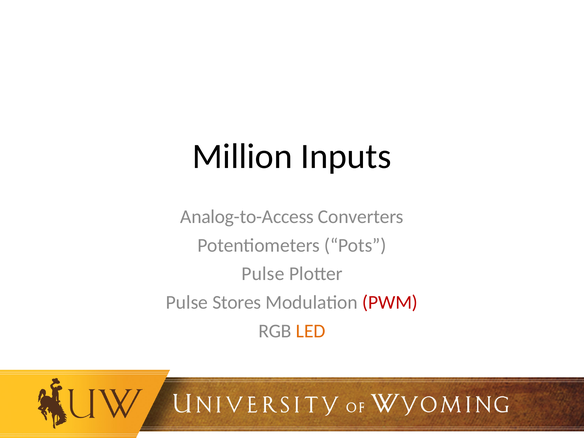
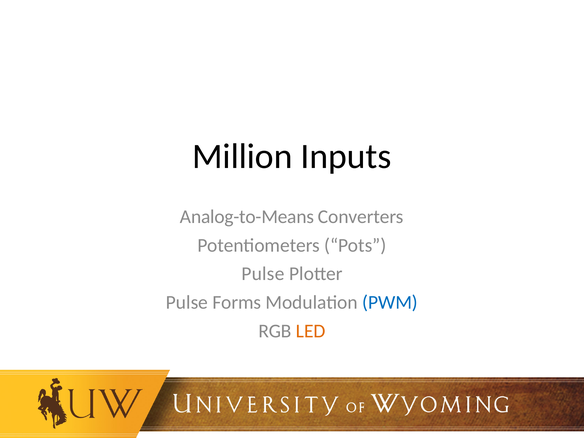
Analog-to-Access: Analog-to-Access -> Analog-to-Means (247, 217)
Stores: Stores -> Forms (237, 302)
PWM colour: red -> blue (390, 302)
